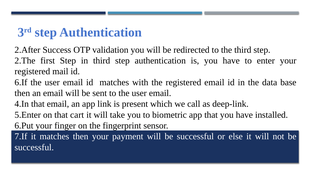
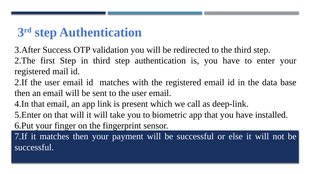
2.After: 2.After -> 3.After (27, 50)
6.If: 6.If -> 2.If (21, 82)
that cart: cart -> will (77, 115)
